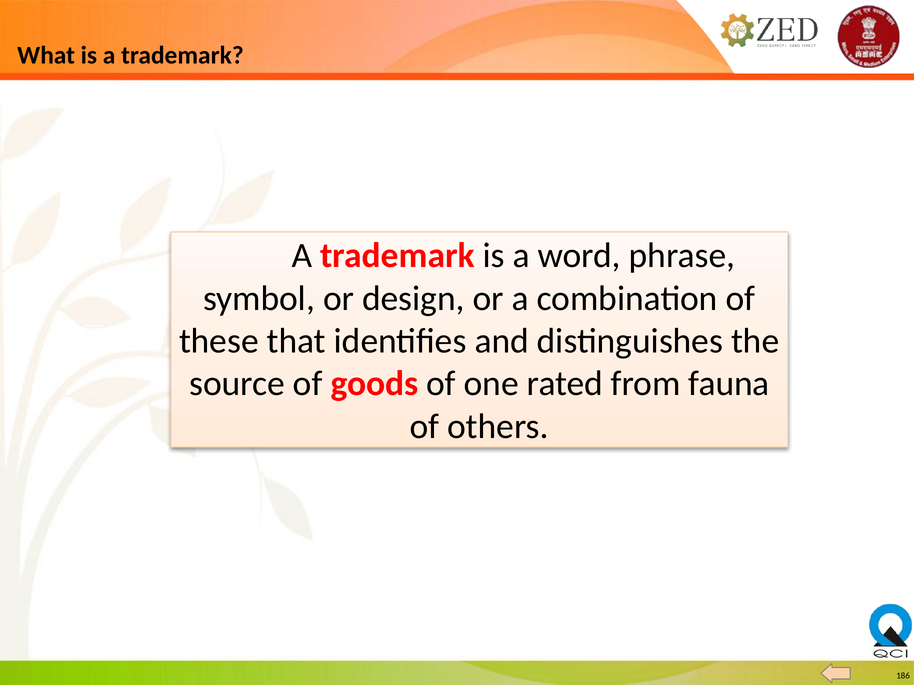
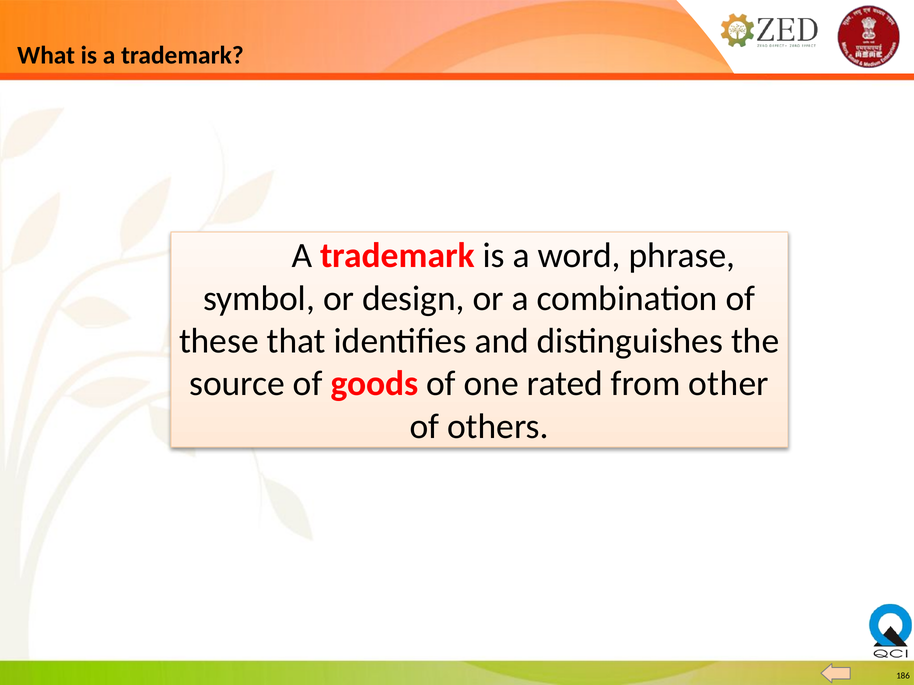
fauna: fauna -> other (729, 384)
